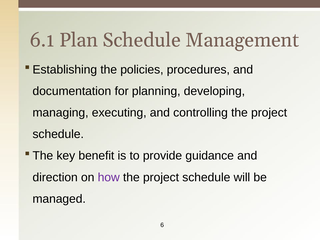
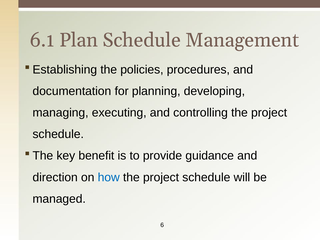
how colour: purple -> blue (109, 177)
